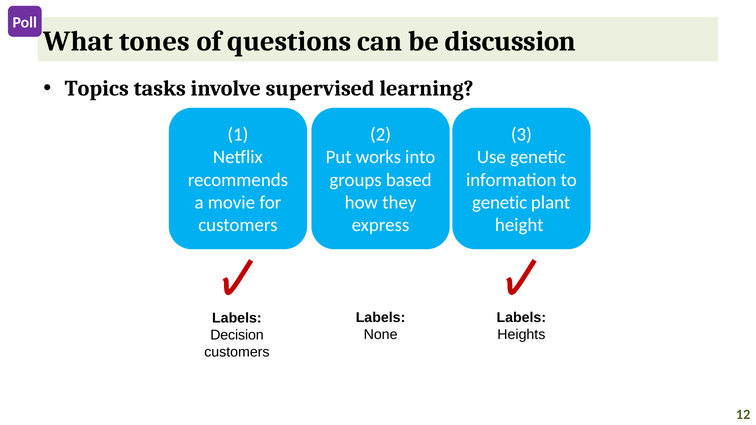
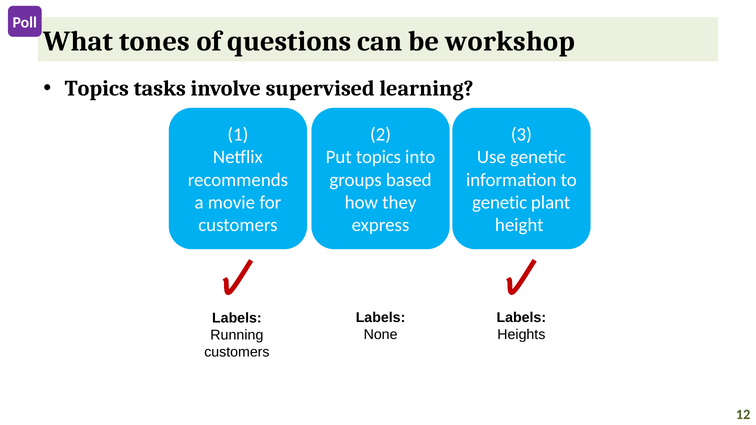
discussion: discussion -> workshop (510, 41)
Put works: works -> topics (378, 157)
Decision: Decision -> Running (237, 335)
